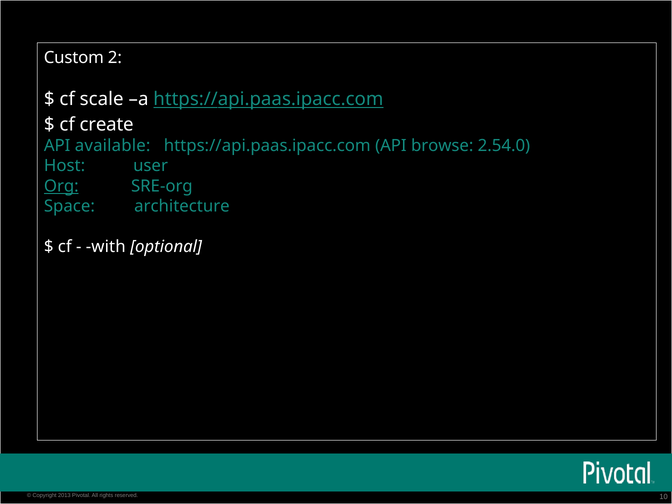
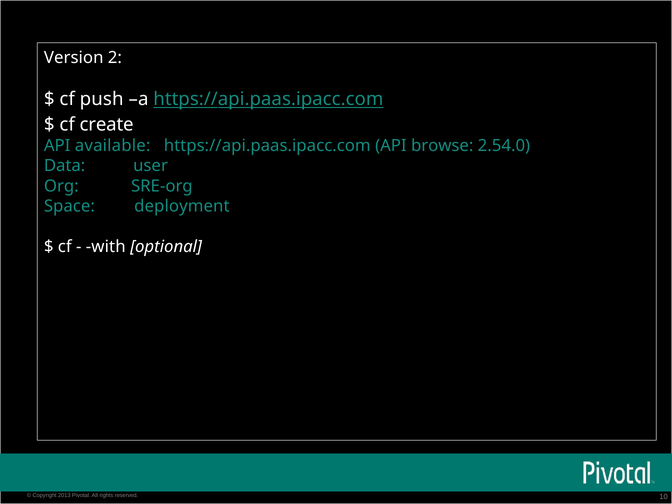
Custom: Custom -> Version (74, 57)
scale: scale -> push (102, 99)
Host: Host -> Data (65, 166)
Org underline: present -> none (61, 186)
architecture: architecture -> deployment (182, 206)
